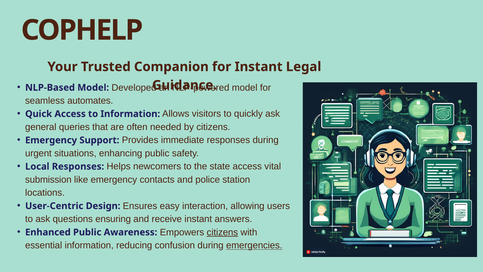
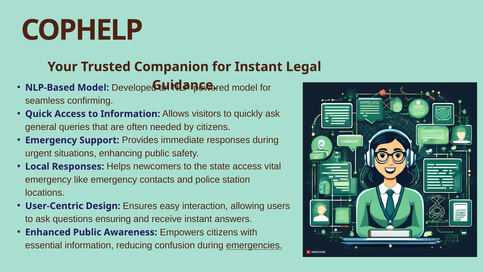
automates: automates -> confirming (90, 101)
submission: submission -> emergency (48, 179)
citizens underline: present -> none (222, 232)
